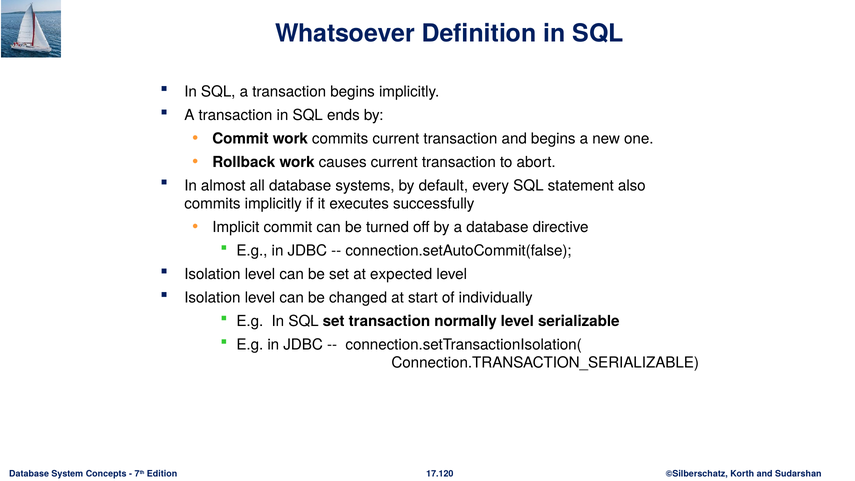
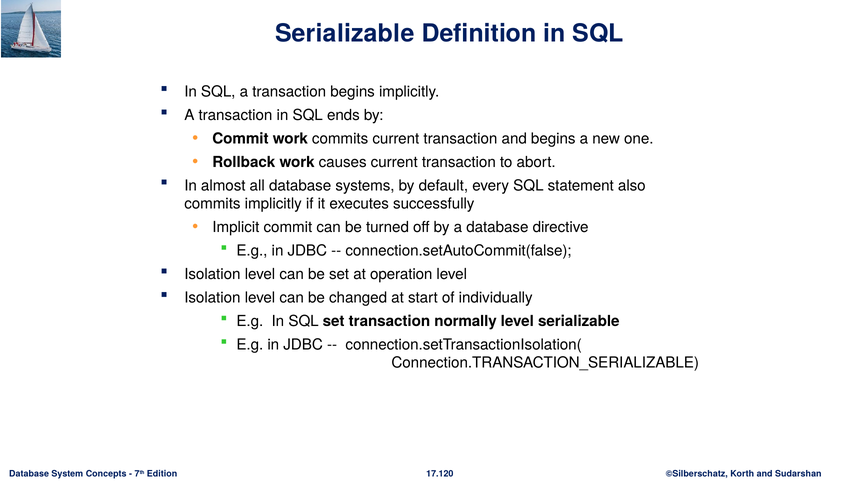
Whatsoever: Whatsoever -> Serializable (345, 33)
expected: expected -> operation (401, 274)
